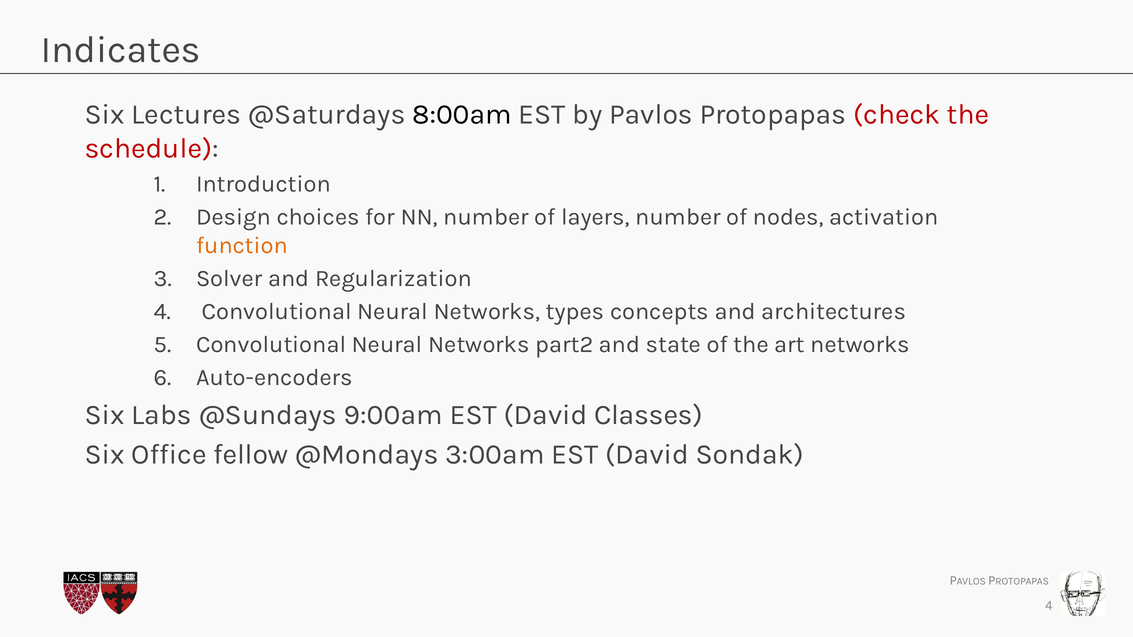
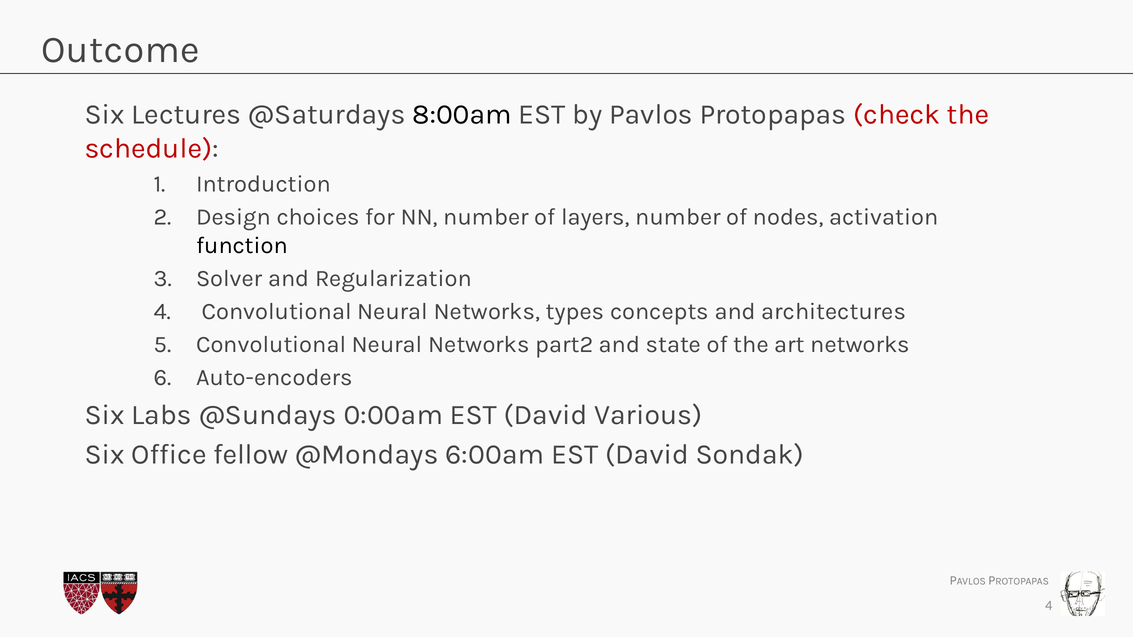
Indicates: Indicates -> Outcome (120, 50)
function colour: orange -> black (242, 246)
9:00am: 9:00am -> 0:00am (393, 415)
Classes: Classes -> Various (648, 415)
3:00am: 3:00am -> 6:00am (495, 455)
